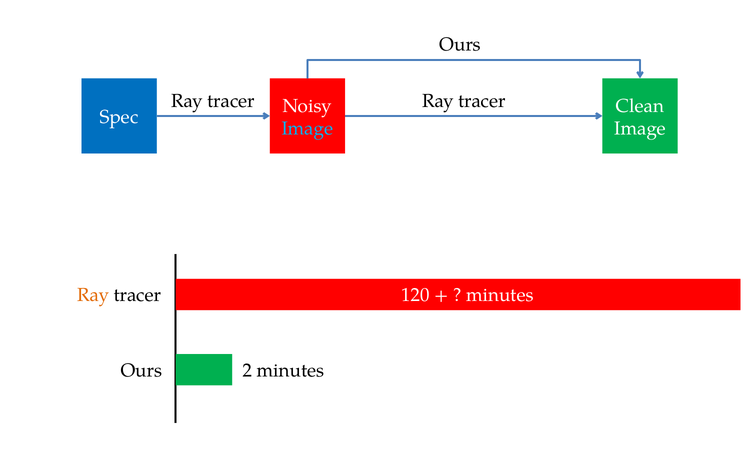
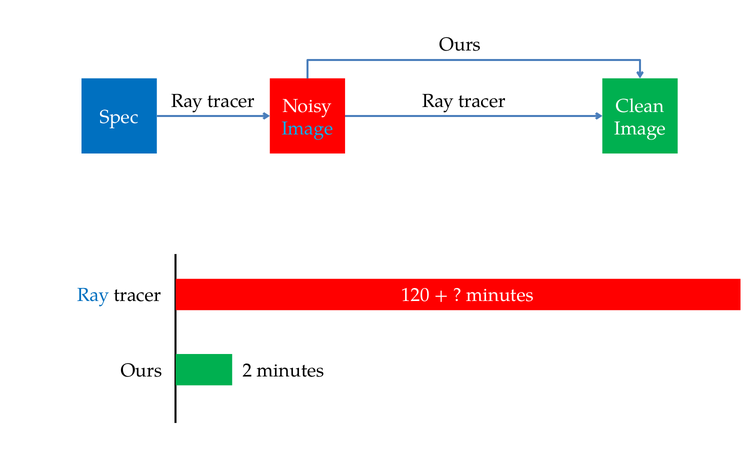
Ray colour: orange -> blue (93, 296)
